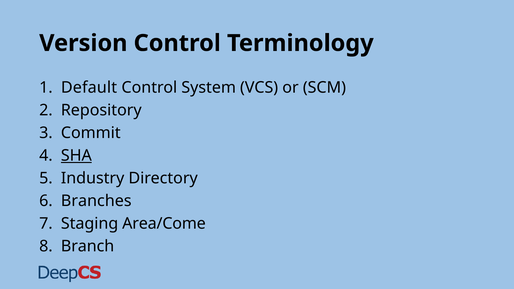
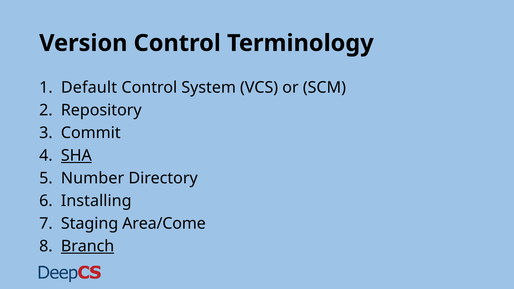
Industry: Industry -> Number (93, 178)
Branches: Branches -> Installing (96, 201)
Branch underline: none -> present (88, 246)
